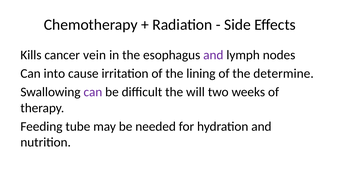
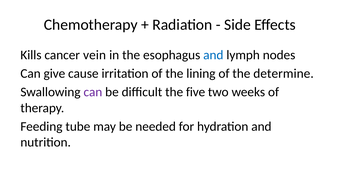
and colour: purple -> blue (213, 55)
into: into -> give (54, 74)
will: will -> five (196, 92)
